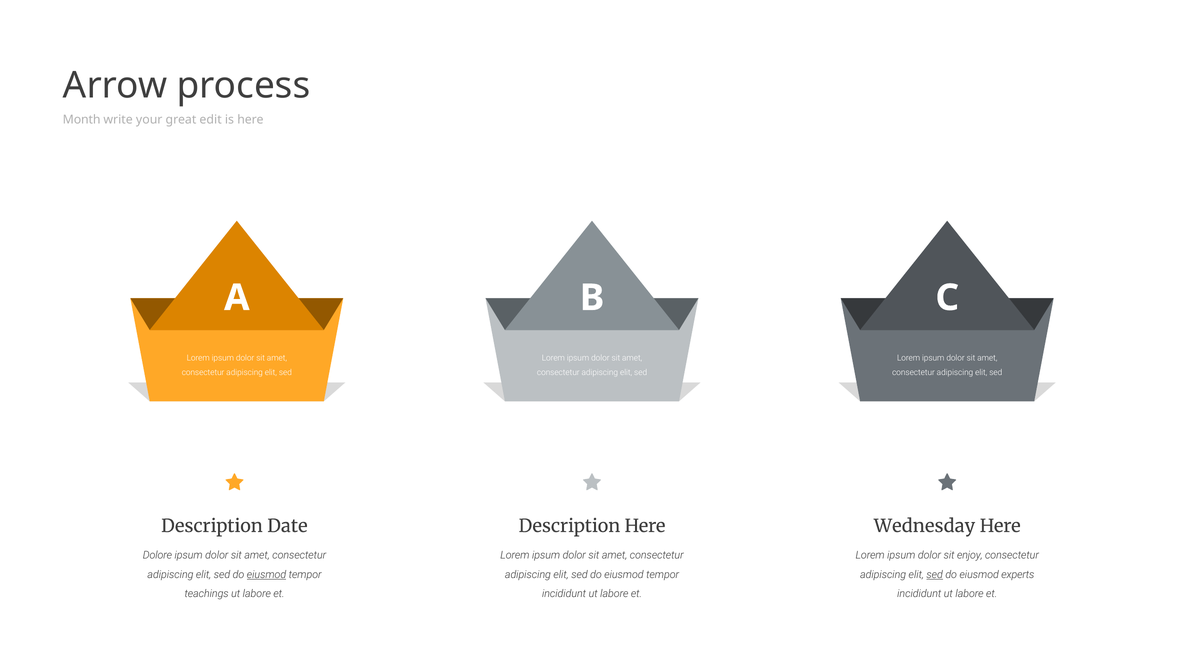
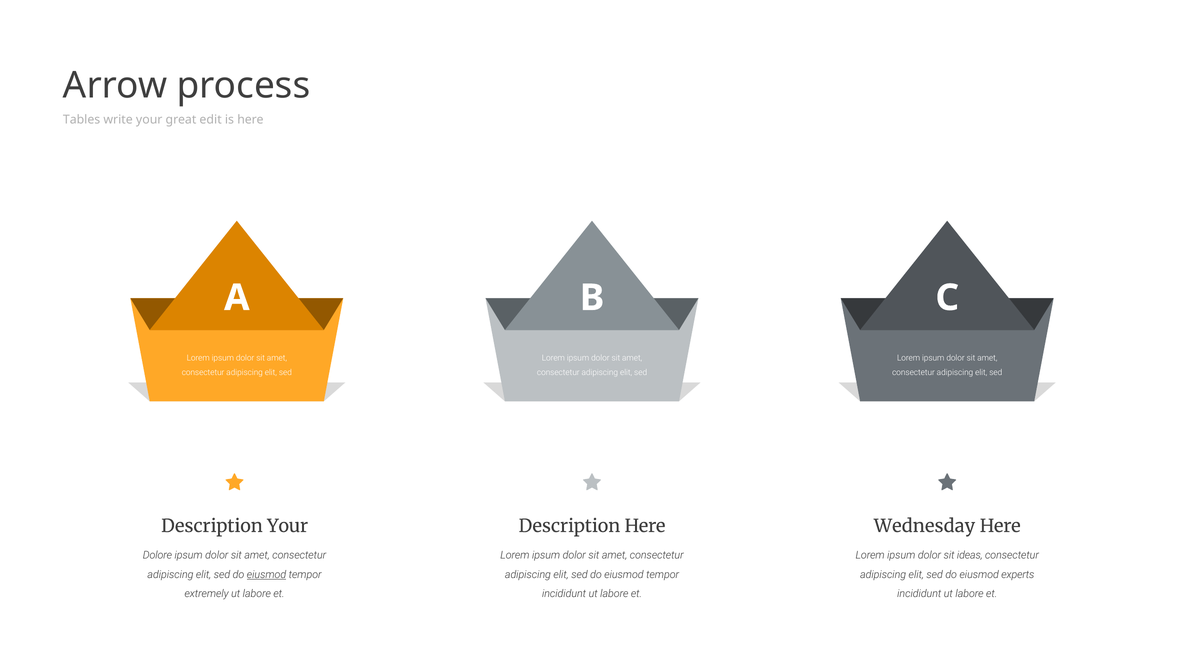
Month: Month -> Tables (82, 120)
Description Date: Date -> Your (288, 526)
enjoy: enjoy -> ideas (970, 556)
sed underline: present -> none (935, 575)
teachings: teachings -> extremely (207, 594)
